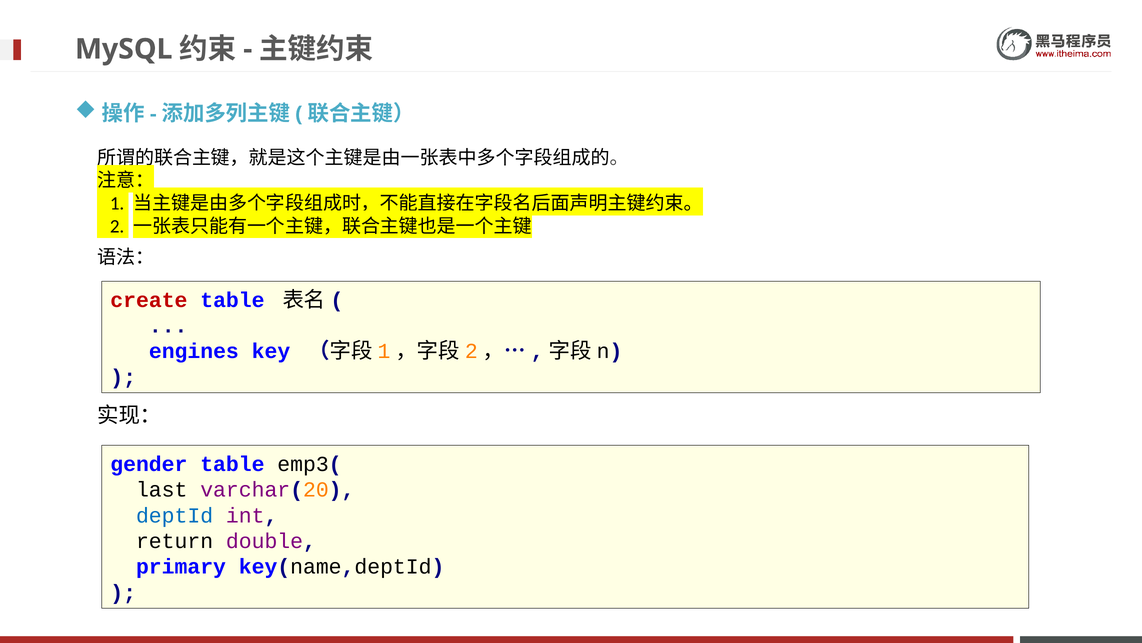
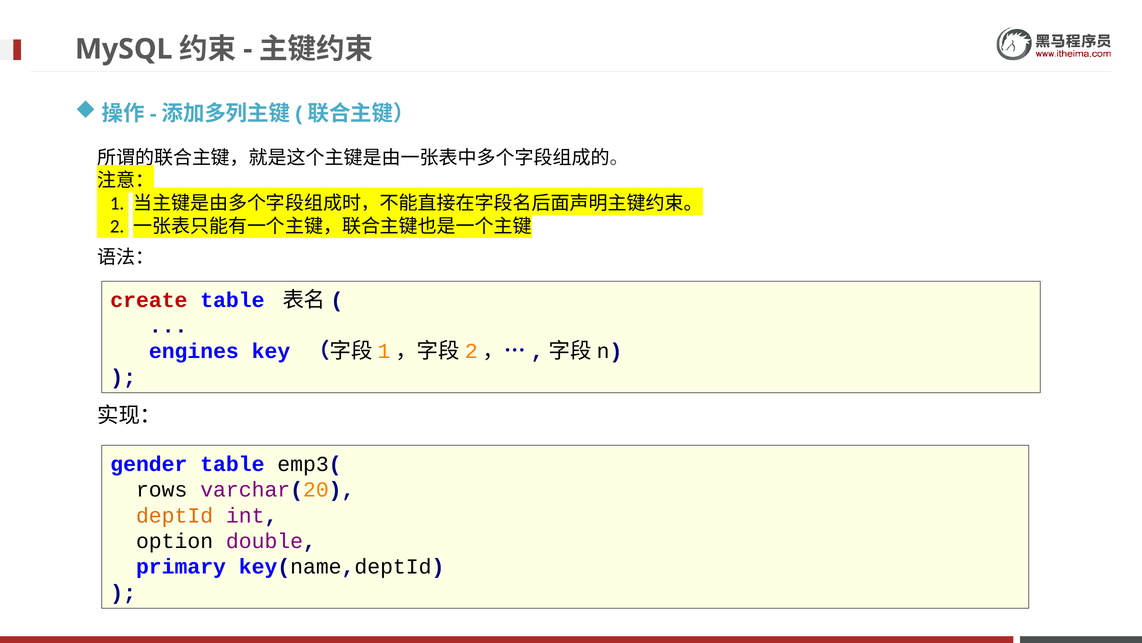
last: last -> rows (162, 489)
deptId colour: blue -> orange (175, 515)
return: return -> option (175, 541)
